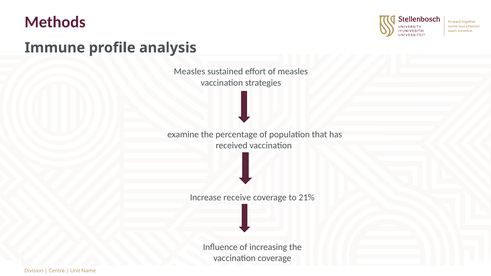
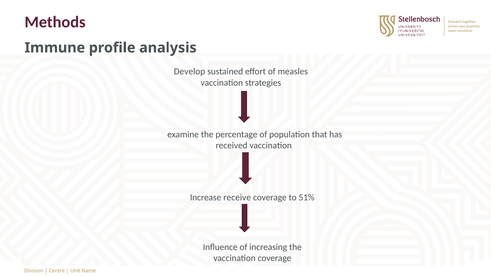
Measles: Measles -> Develop (189, 72)
21%: 21% -> 51% (307, 197)
